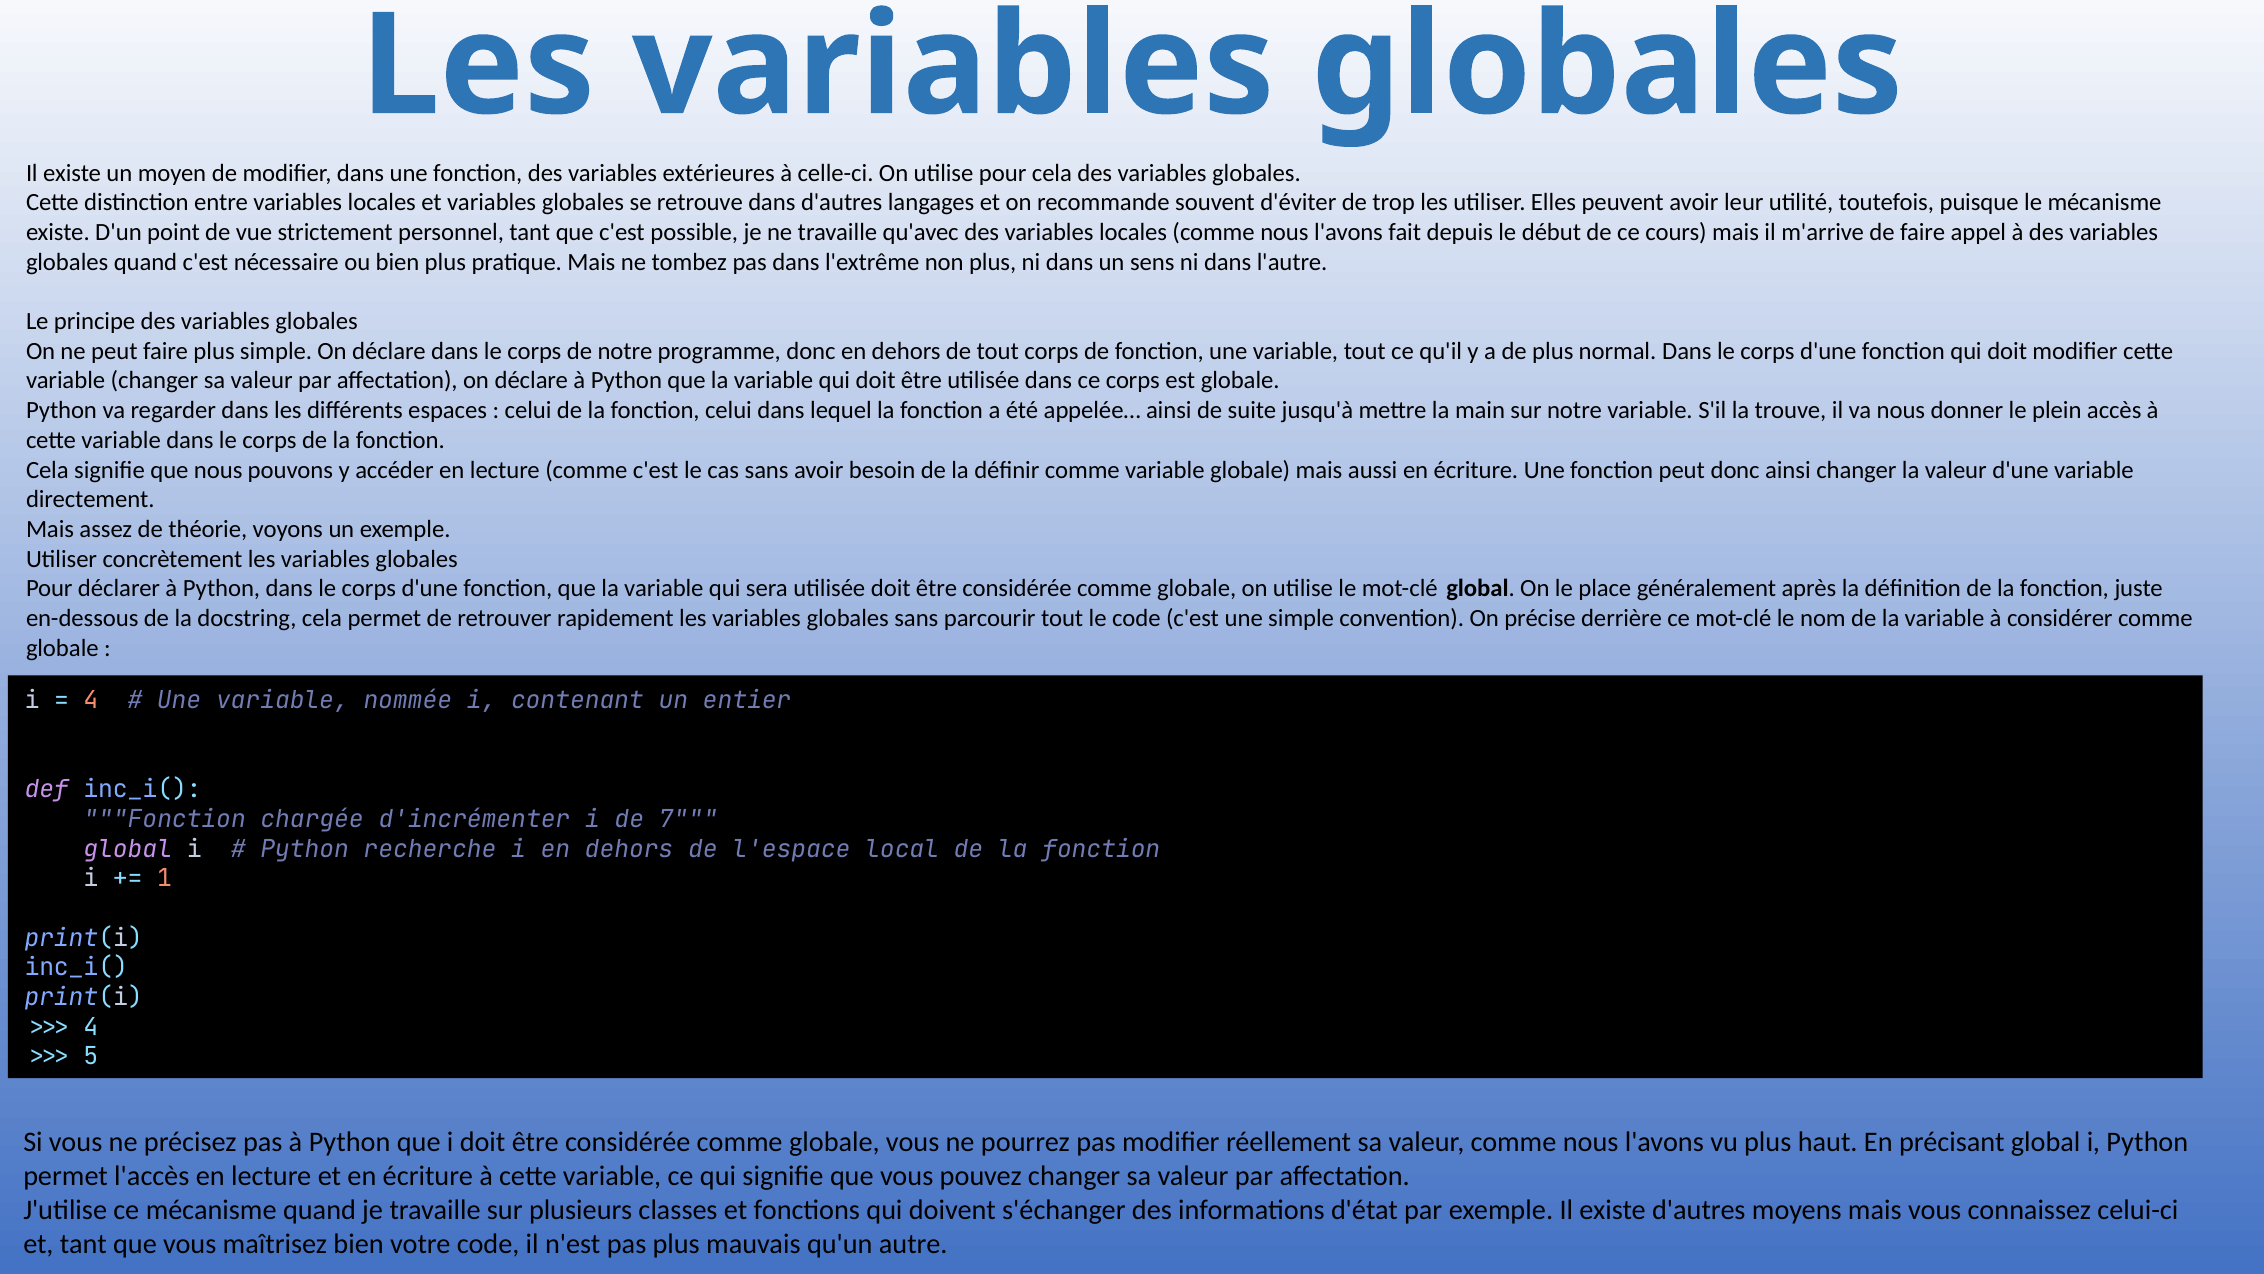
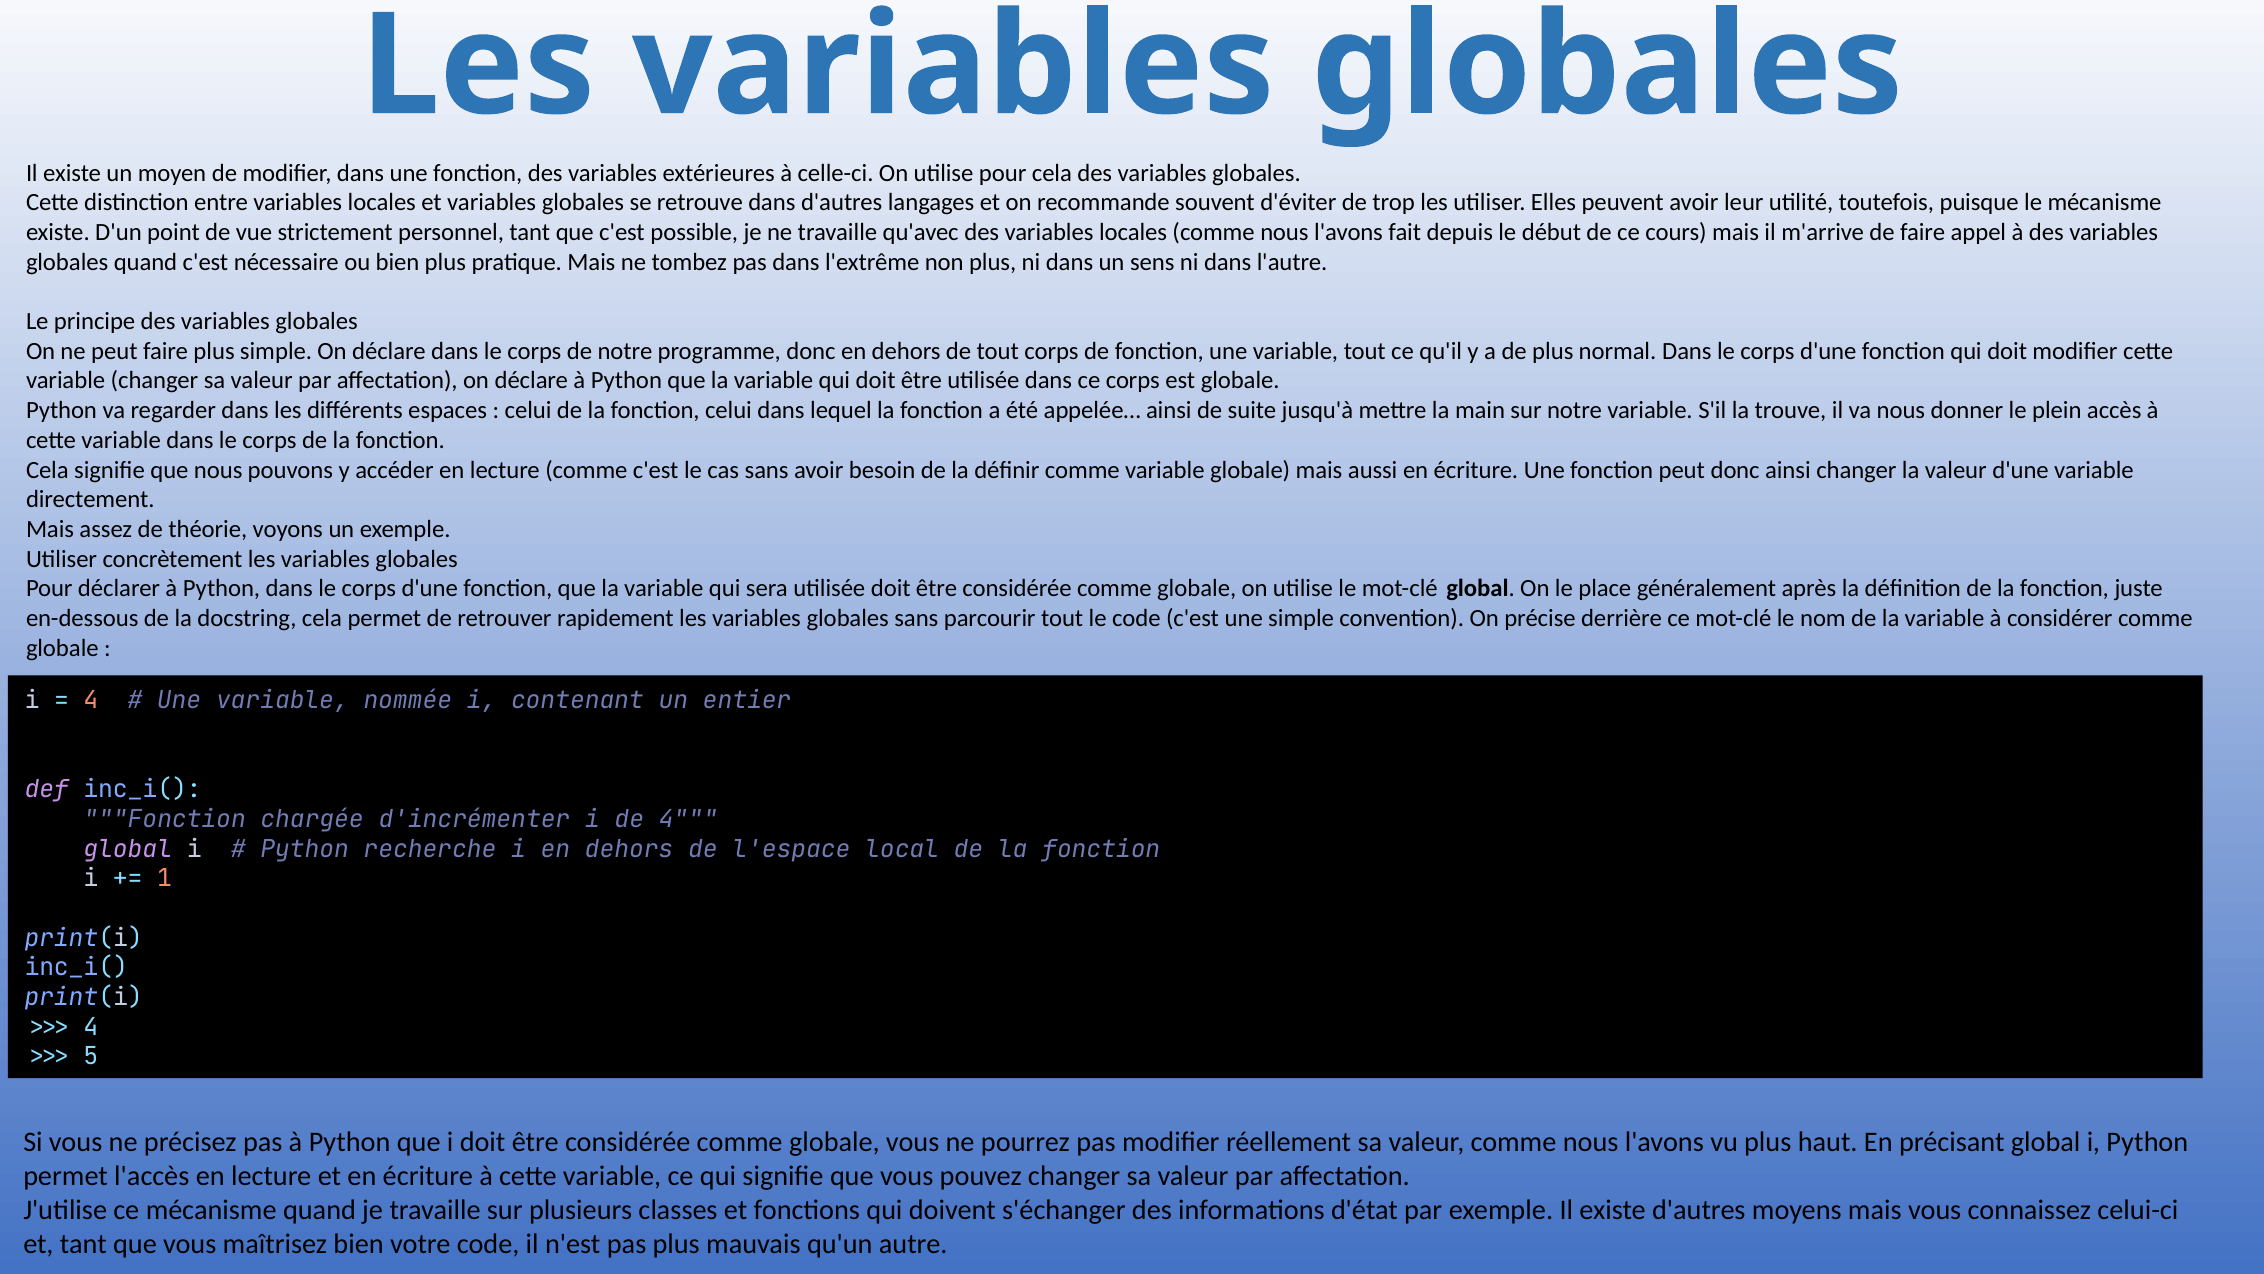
de 7: 7 -> 4 (688, 819)
